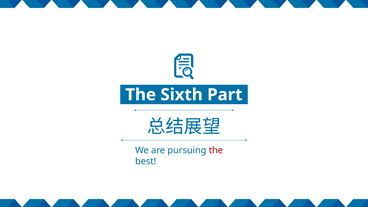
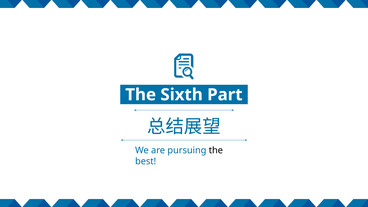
the colour: red -> black (216, 150)
